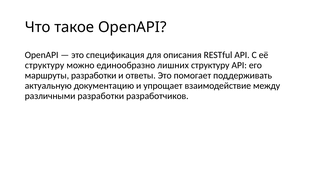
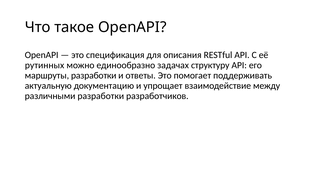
структуру: структуру -> рутинных (45, 65)
лишних: лишних -> задачах (173, 65)
